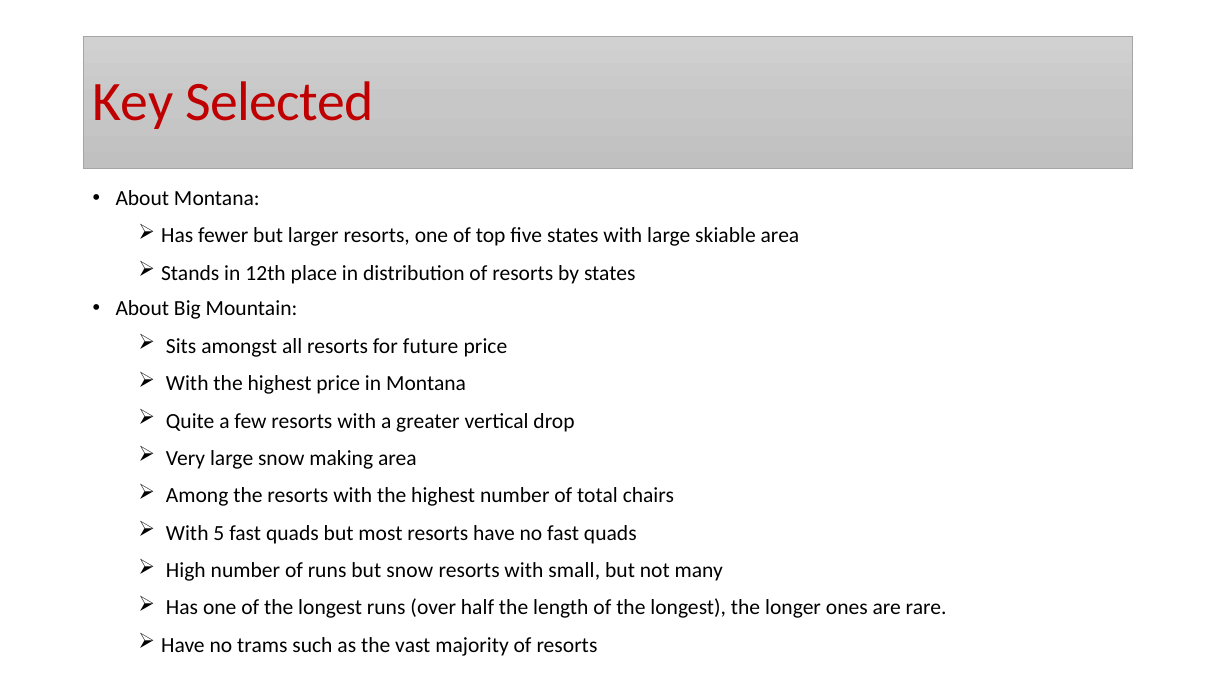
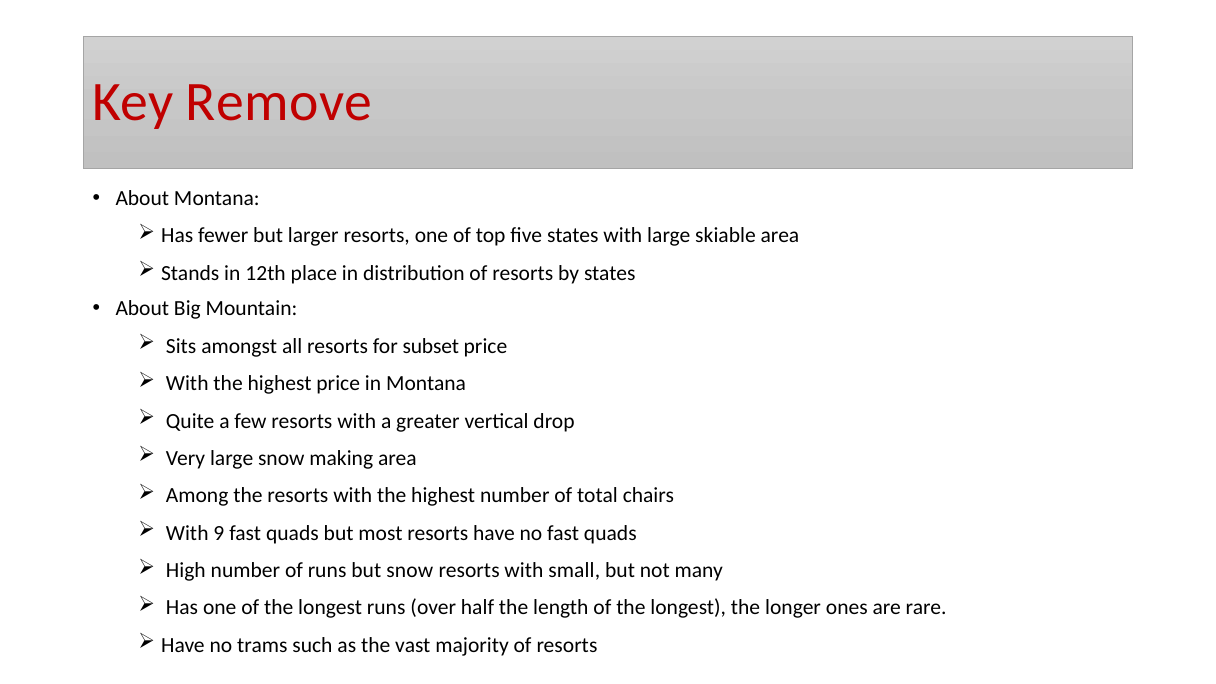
Selected: Selected -> Remove (279, 102)
future: future -> subset (431, 346)
5: 5 -> 9 (219, 533)
